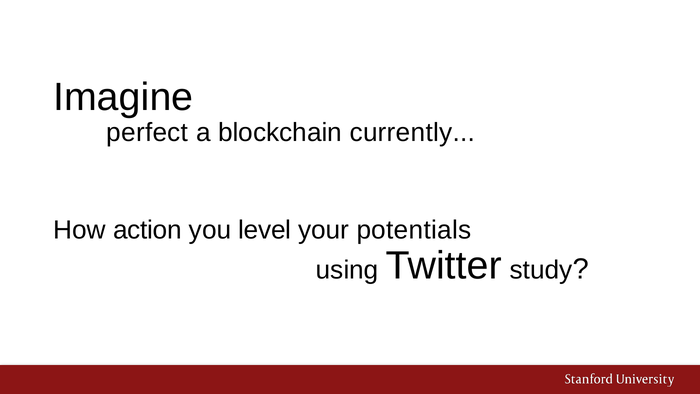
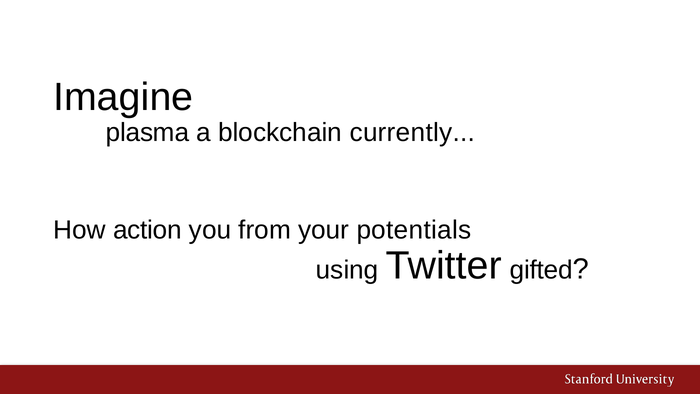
perfect: perfect -> plasma (148, 133)
level: level -> from (265, 230)
study: study -> gifted (541, 270)
